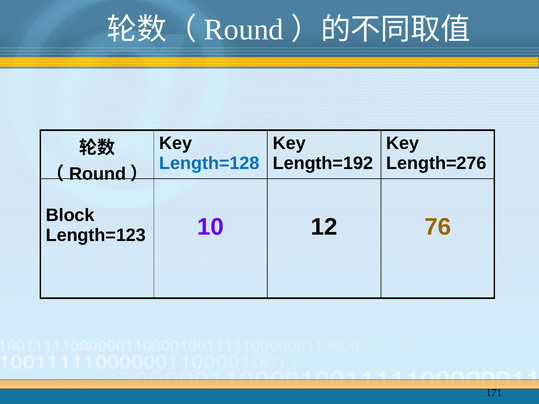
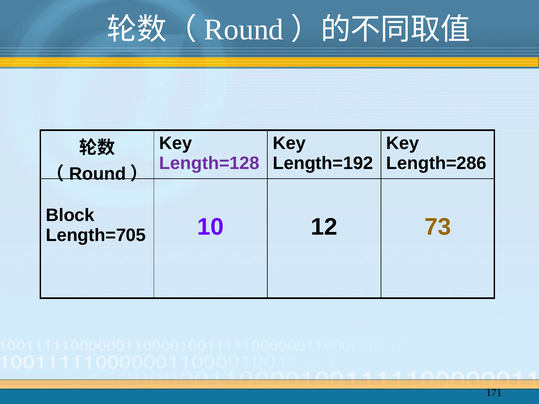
Length=128 colour: blue -> purple (209, 163)
Length=276: Length=276 -> Length=286 (436, 163)
Length=123: Length=123 -> Length=705 (96, 235)
76: 76 -> 73 (438, 227)
